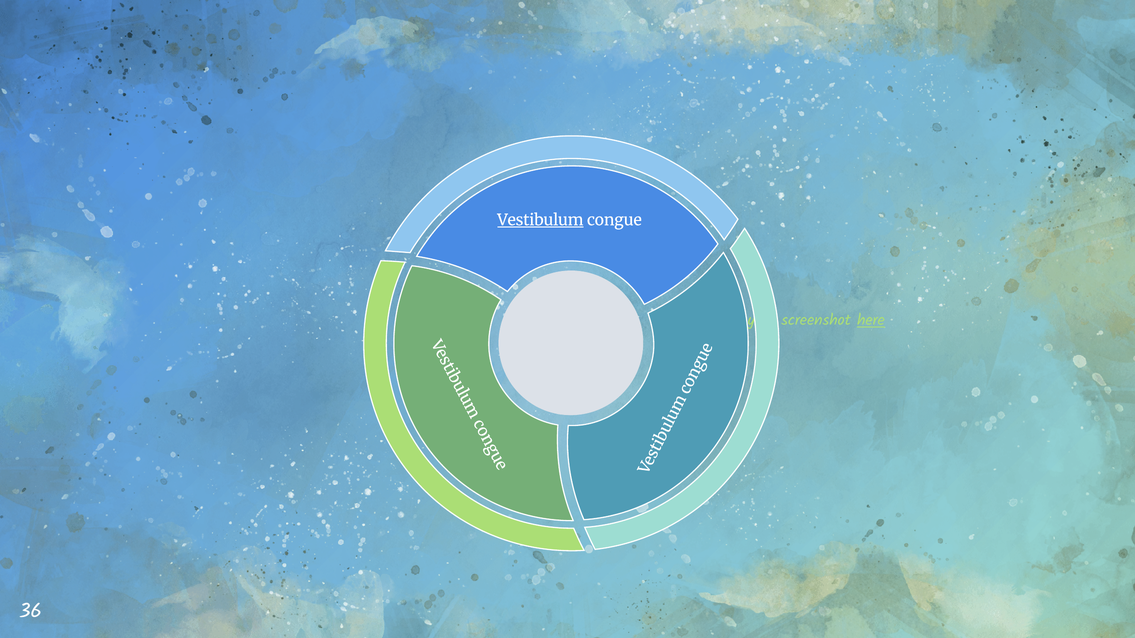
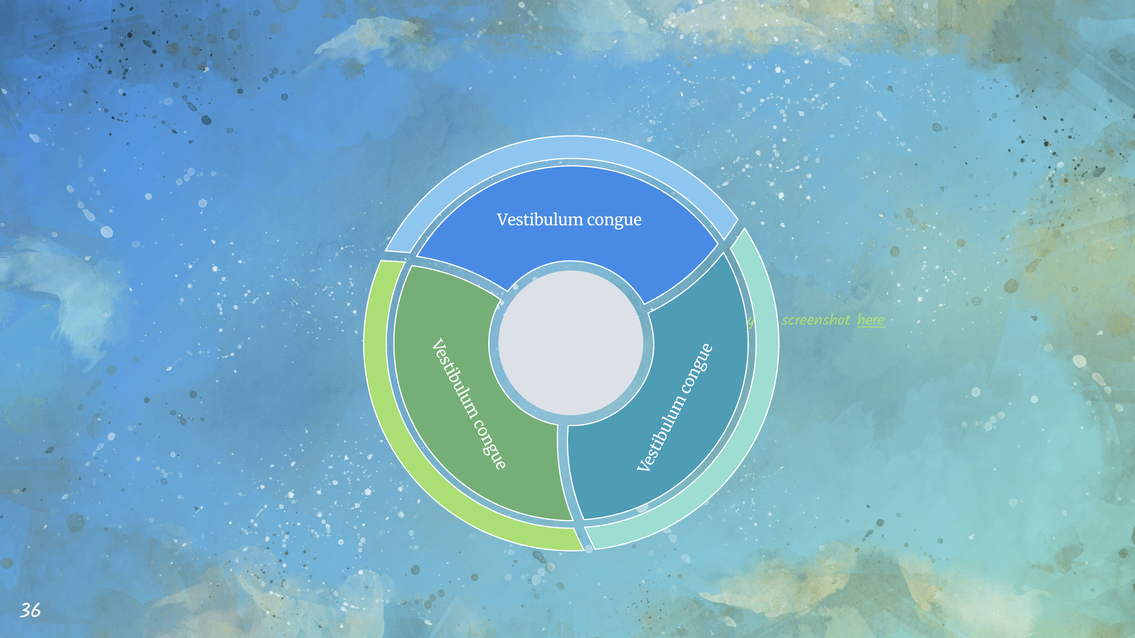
Vestibulum underline: present -> none (540, 220)
